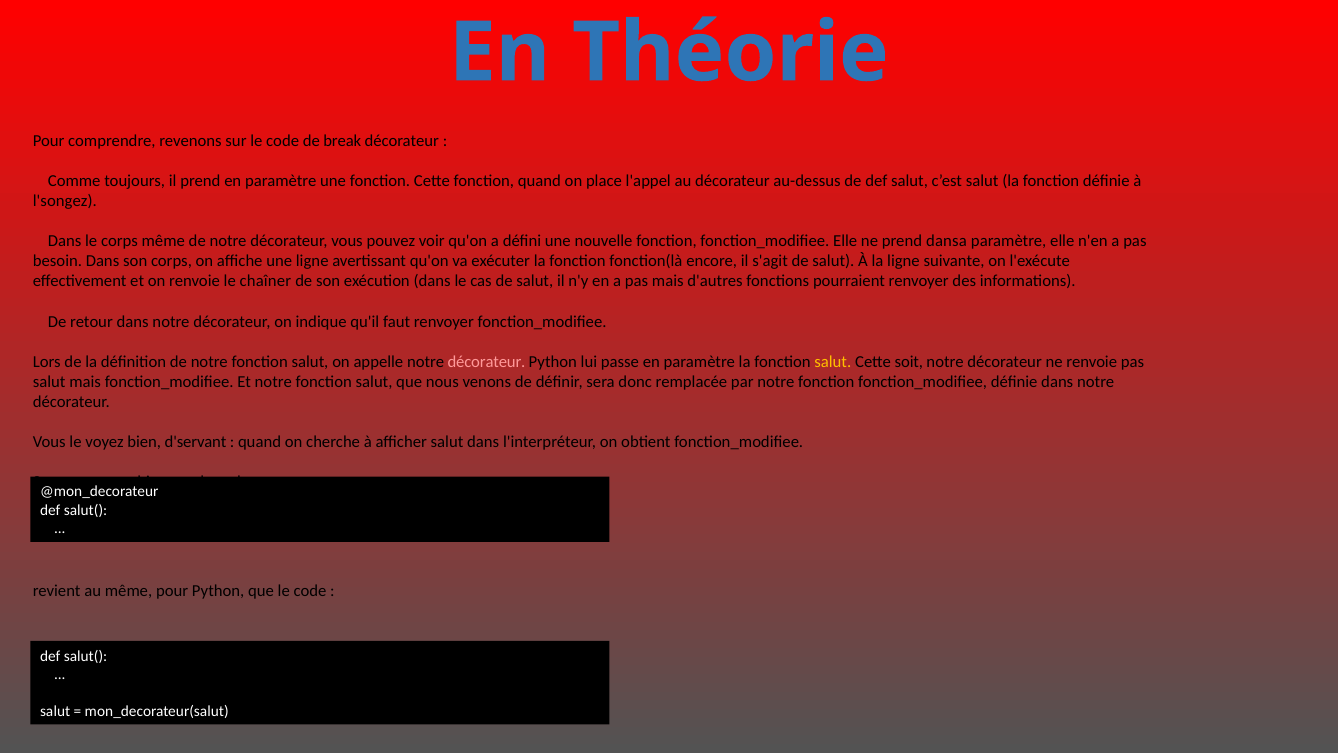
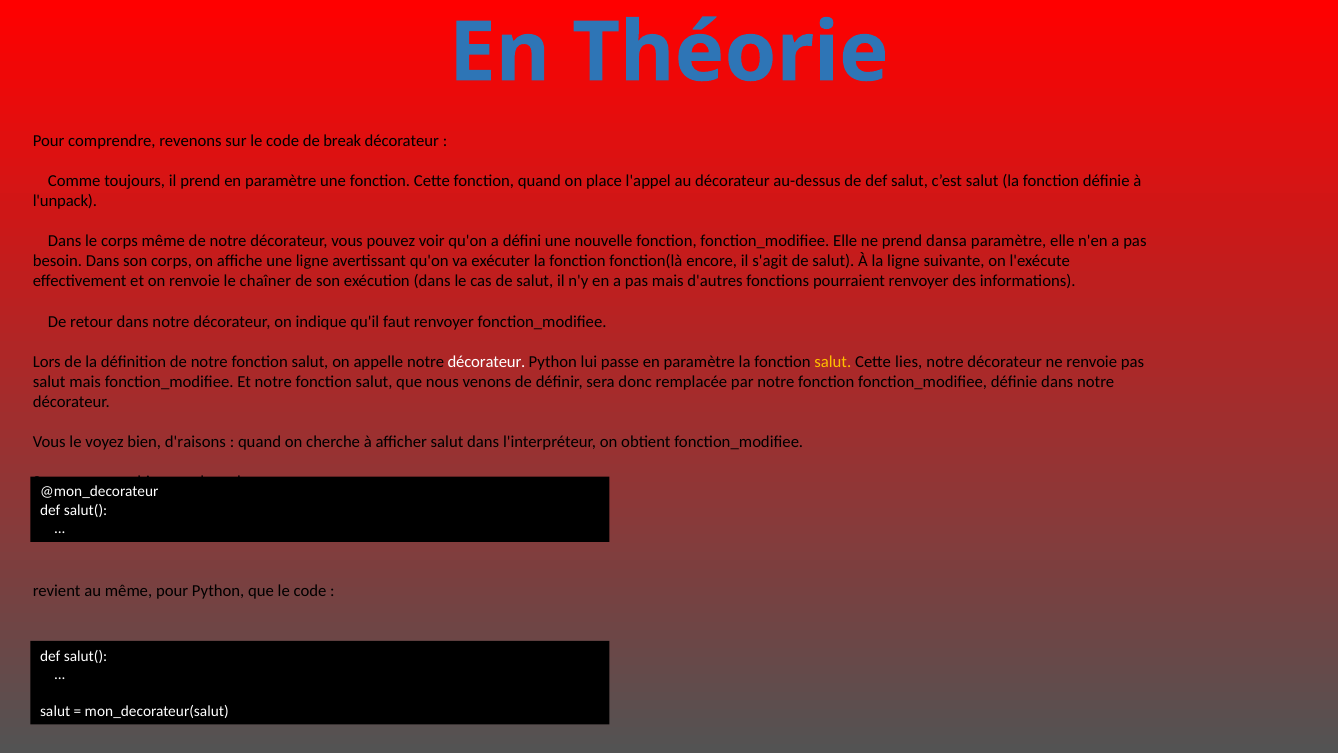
l'songez: l'songez -> l'unpack (65, 201)
décorateur colour: pink -> white (486, 362)
soit: soit -> lies (909, 362)
d'servant: d'servant -> d'raisons (195, 442)
